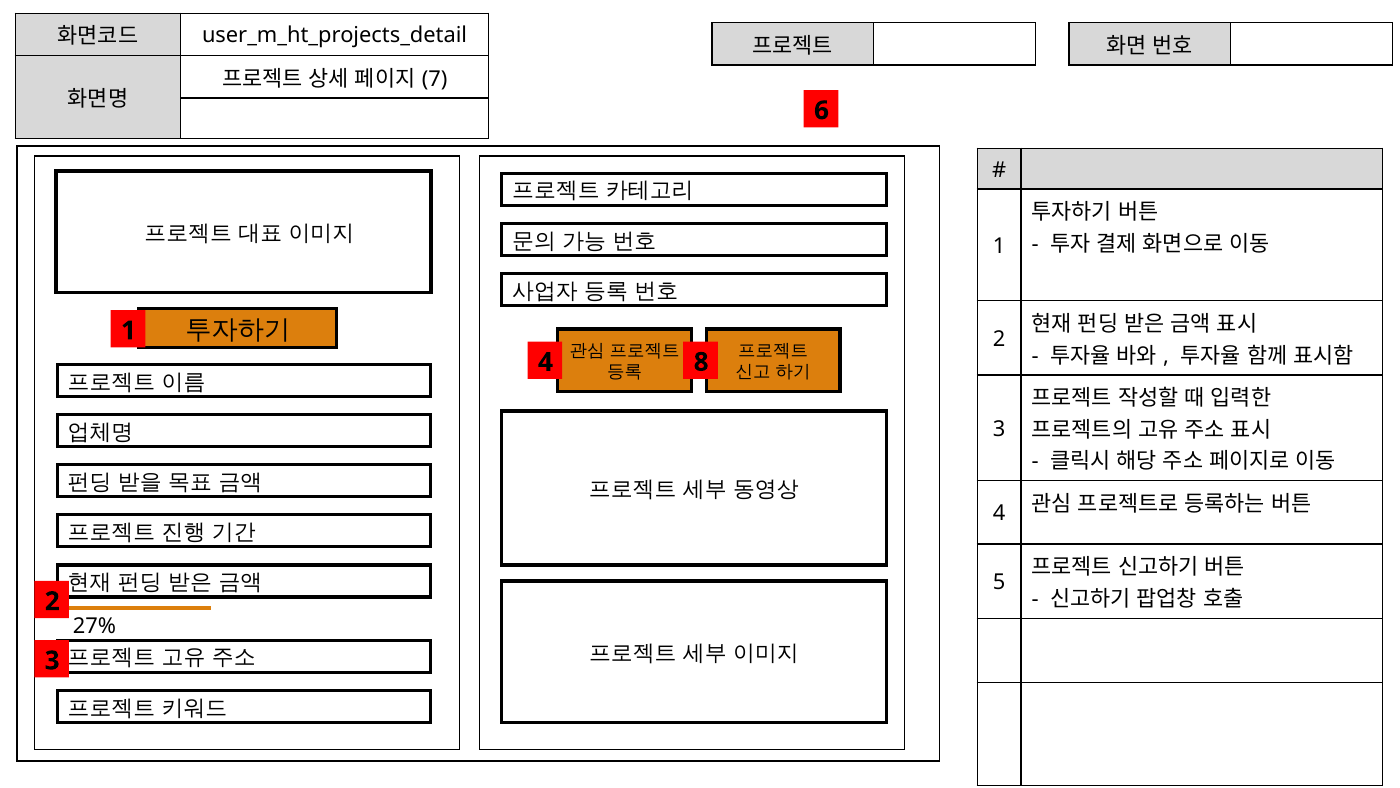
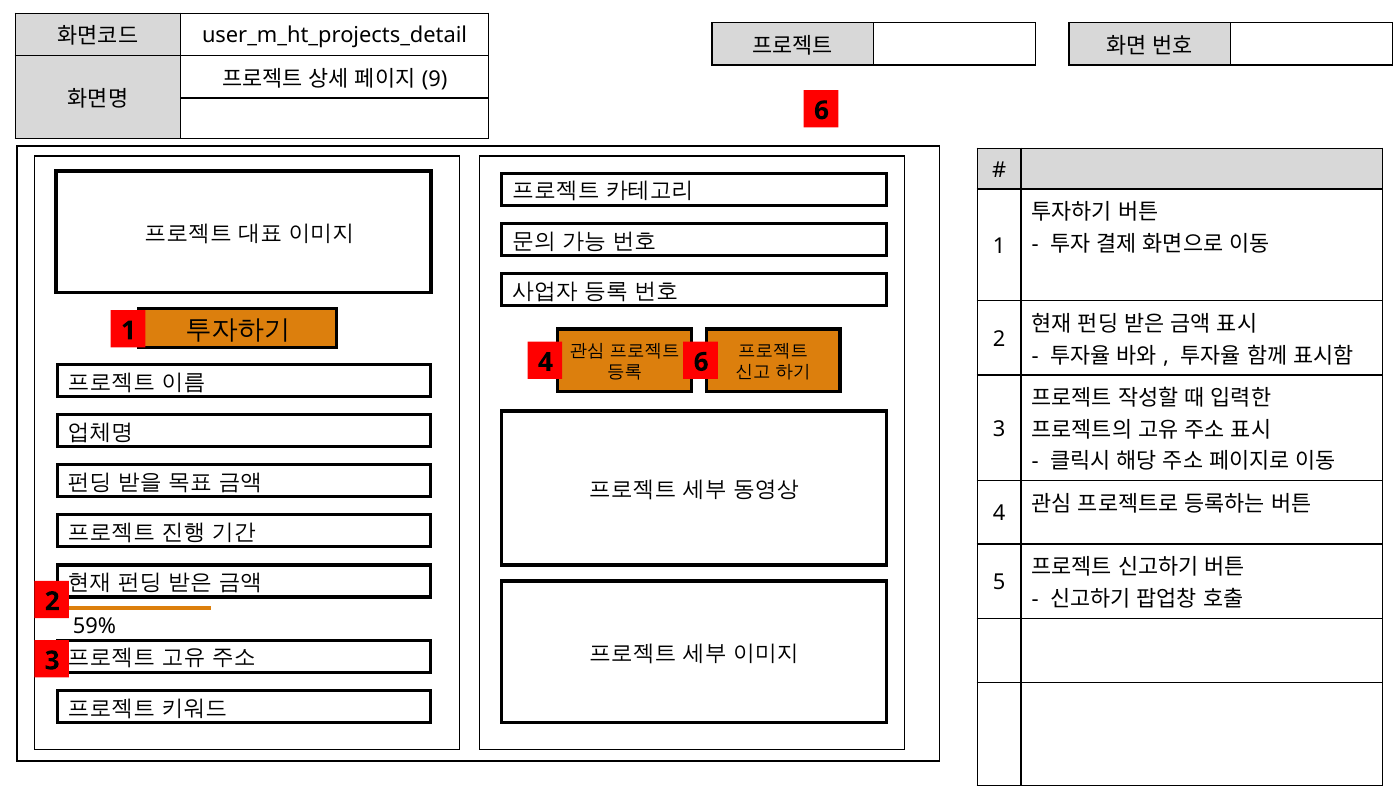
7: 7 -> 9 (435, 79)
4 8: 8 -> 6 (701, 362)
27%: 27% -> 59% (94, 626)
